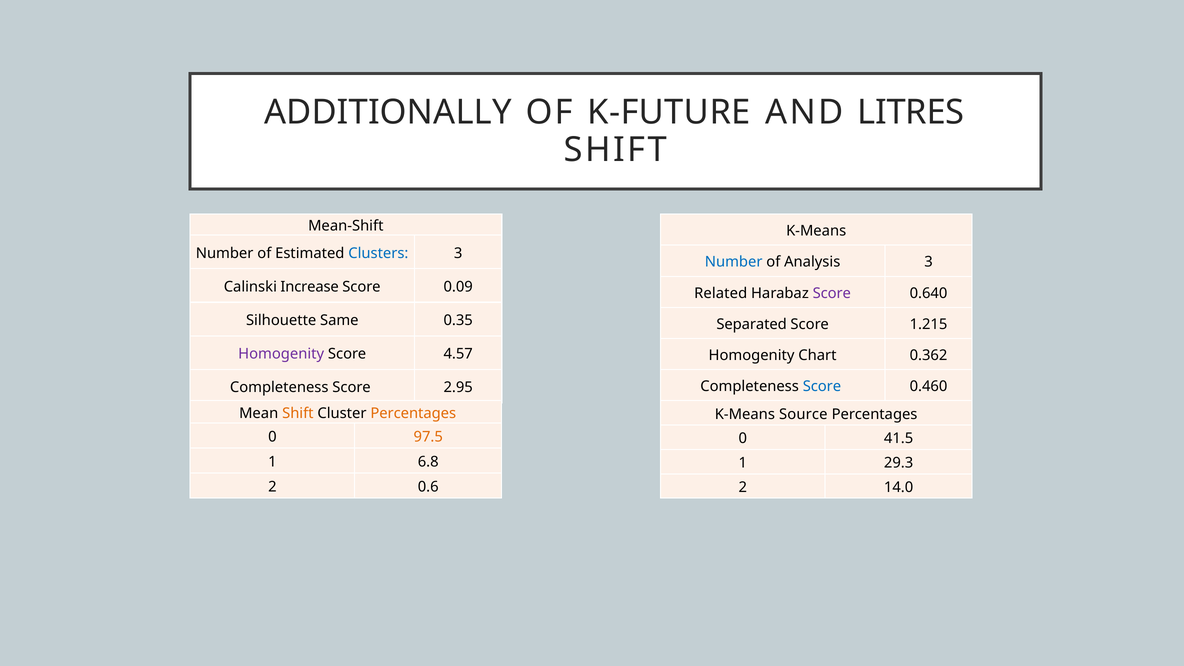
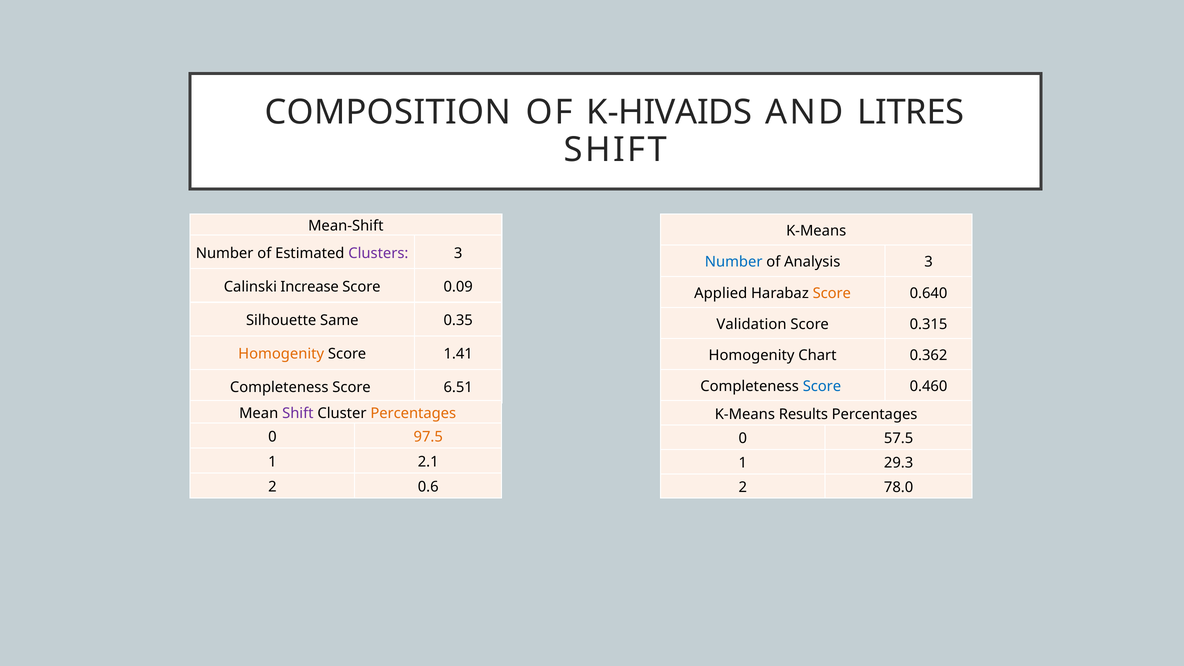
ADDITIONALLY: ADDITIONALLY -> COMPOSITION (388, 112)
K-FUTURE: K-FUTURE -> K-HIVAIDS (669, 112)
Clusters colour: blue -> purple (378, 253)
Related: Related -> Applied (721, 293)
Score colour: purple -> orange (832, 293)
Separated: Separated -> Validation (752, 324)
1.215: 1.215 -> 0.315 (928, 324)
Homogenity colour: purple -> orange (281, 354)
4.57: 4.57 -> 1.41 (458, 354)
2.95: 2.95 -> 6.51 (458, 388)
Shift colour: orange -> purple (298, 413)
Source: Source -> Results (803, 414)
41.5: 41.5 -> 57.5 (899, 439)
6.8: 6.8 -> 2.1 (428, 462)
14.0: 14.0 -> 78.0 (899, 487)
